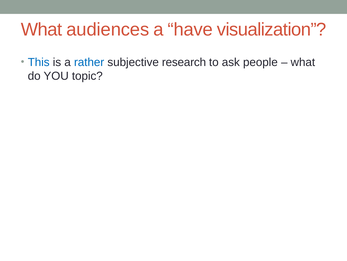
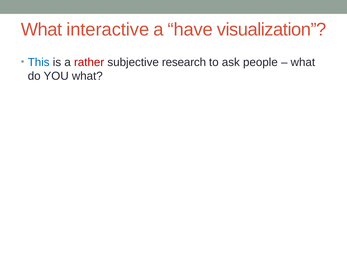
audiences: audiences -> interactive (108, 30)
rather colour: blue -> red (89, 62)
YOU topic: topic -> what (87, 76)
